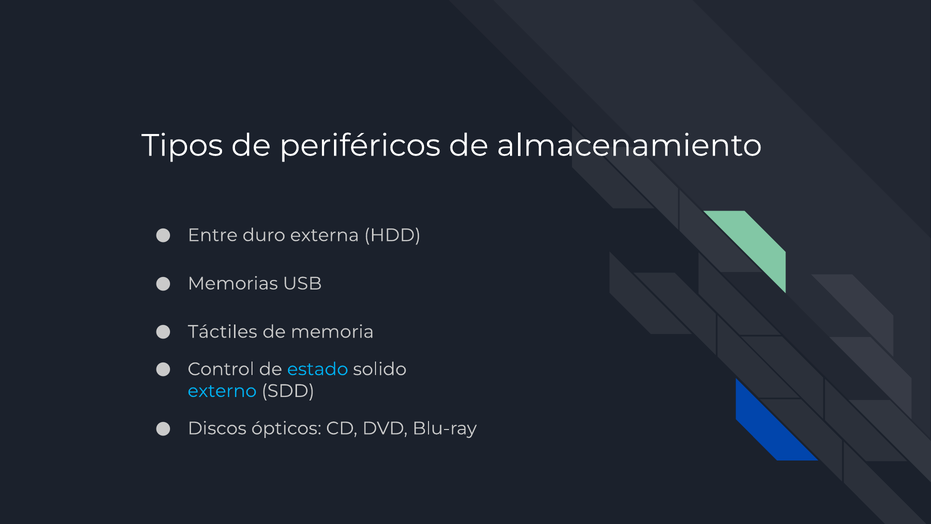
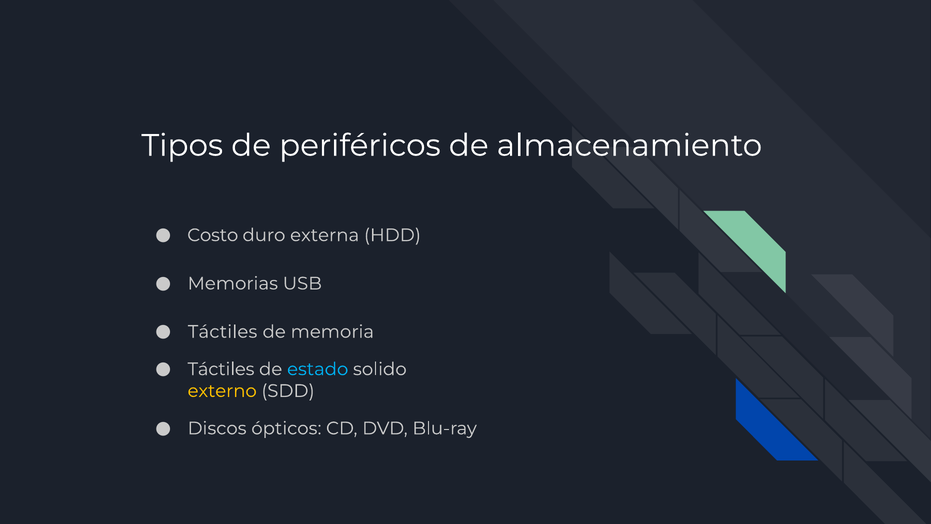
Entre: Entre -> Costo (213, 235)
Control: Control -> Táctiles (221, 369)
externo colour: light blue -> yellow (222, 391)
